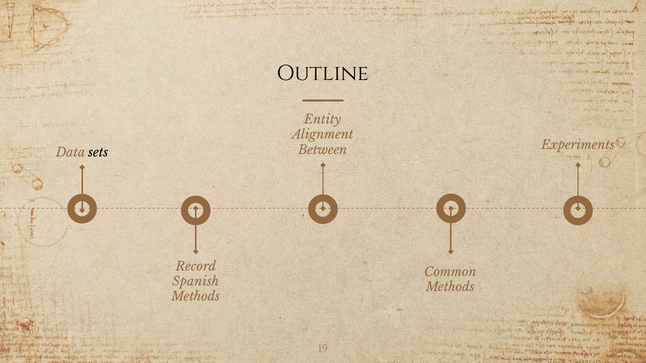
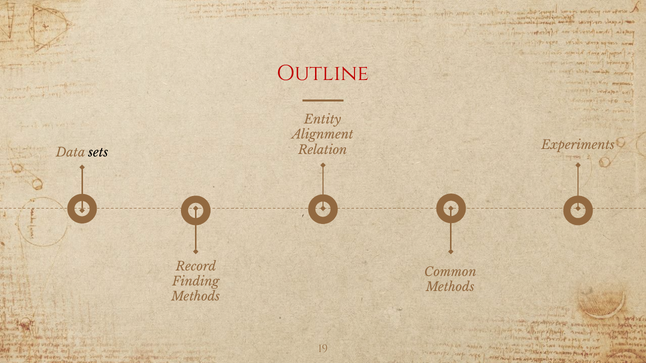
Outline colour: black -> red (323, 73)
Between: Between -> Relation (323, 150)
Spanish: Spanish -> Finding (196, 282)
